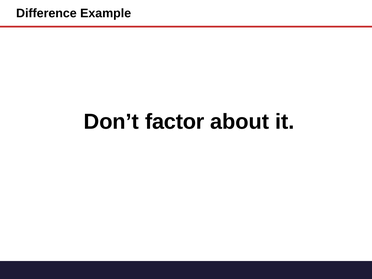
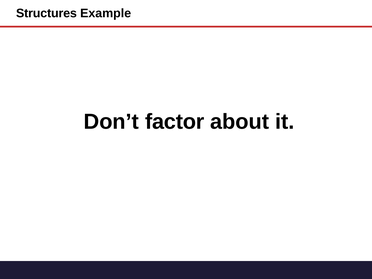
Difference: Difference -> Structures (46, 13)
